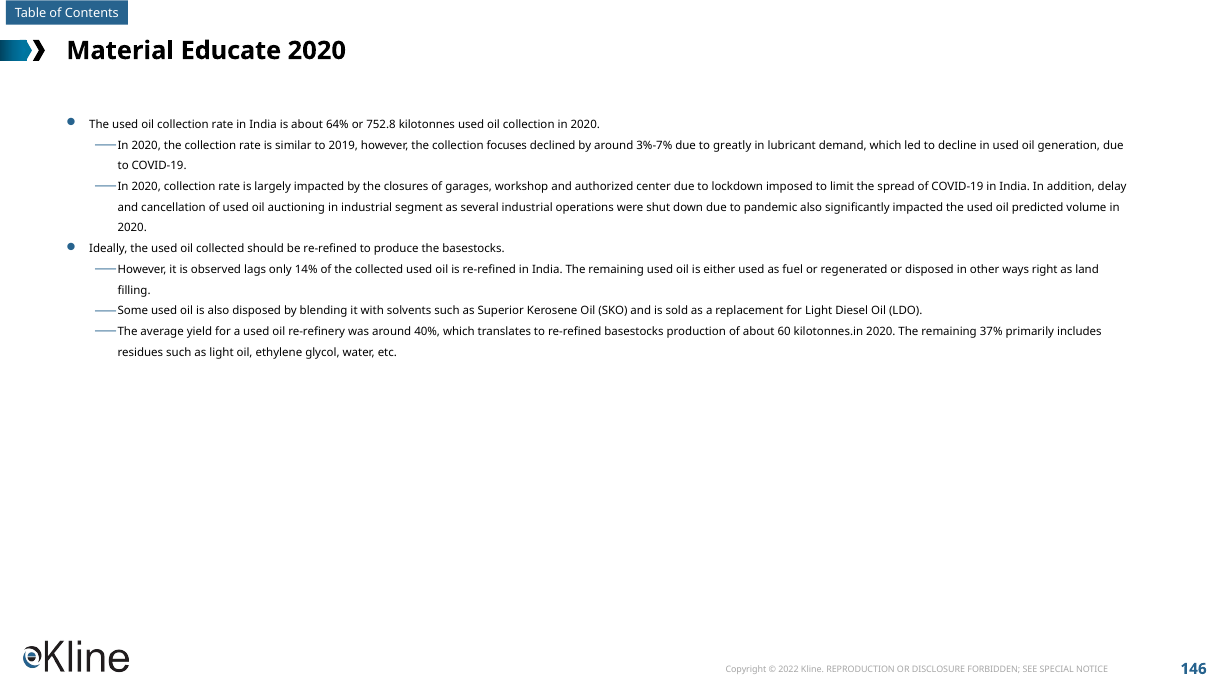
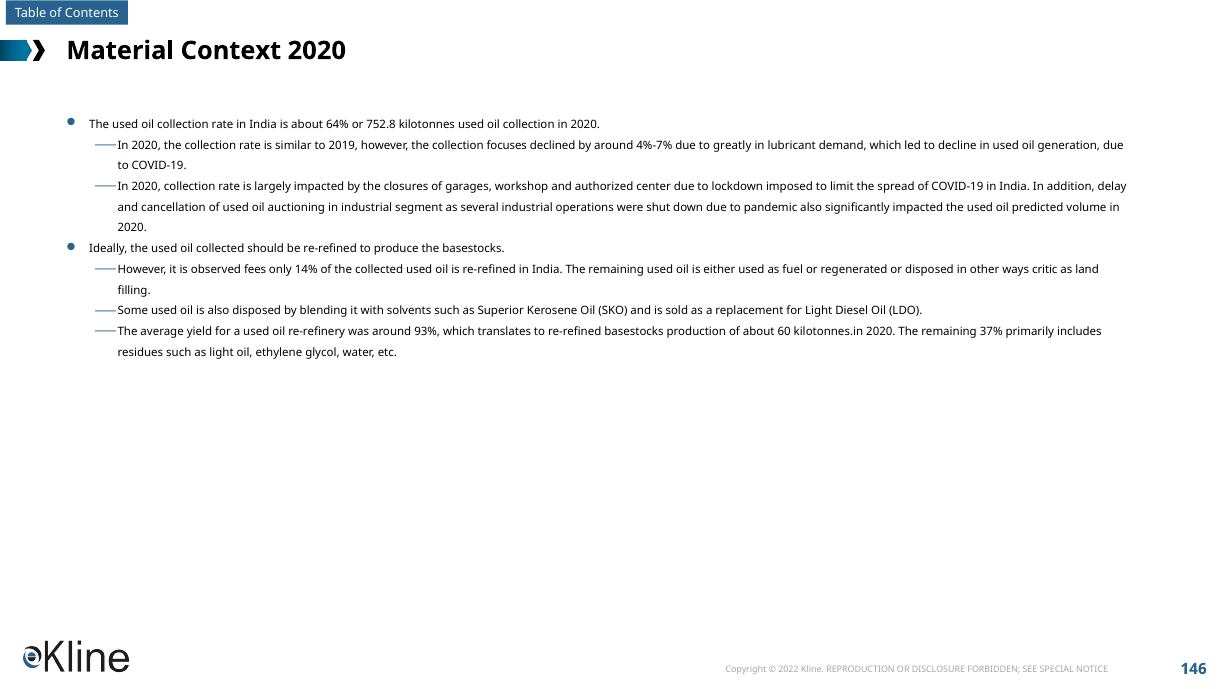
Educate: Educate -> Context (231, 51)
3%-7%: 3%-7% -> 4%-7% (654, 145)
lags: lags -> fees (255, 270)
right: right -> critic (1045, 270)
40%: 40% -> 93% (427, 332)
